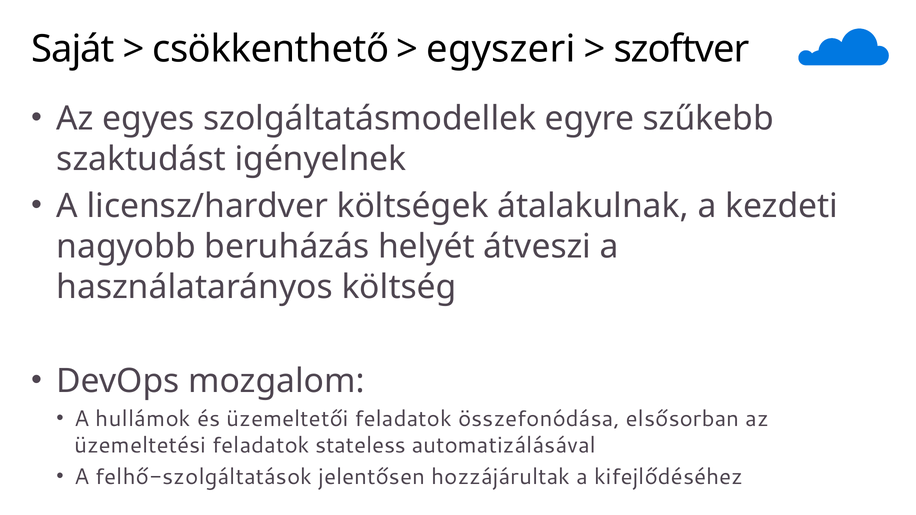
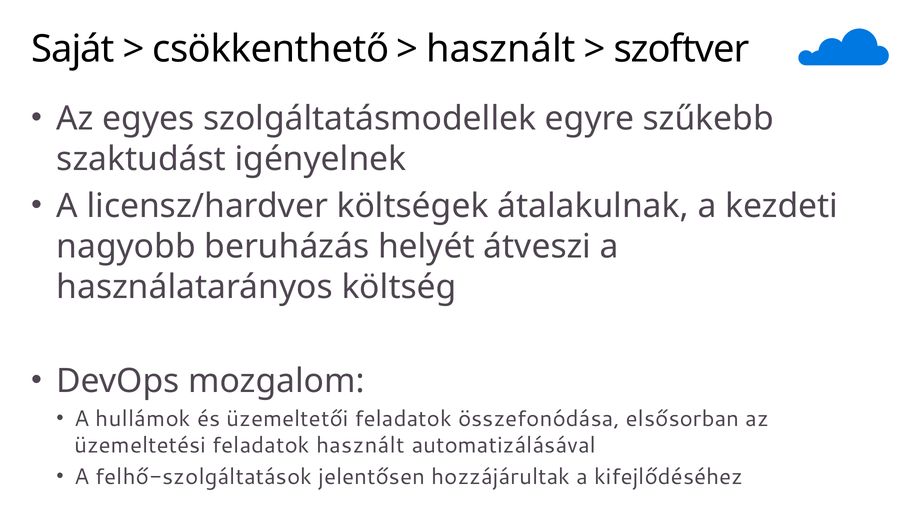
egyszeri: egyszeri -> használt (501, 49)
feladatok stateless: stateless -> használt (360, 446)
